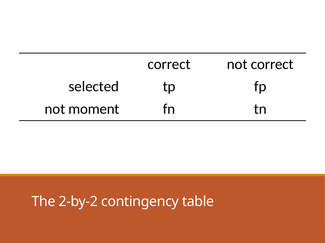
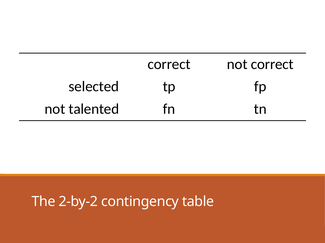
moment: moment -> talented (94, 109)
